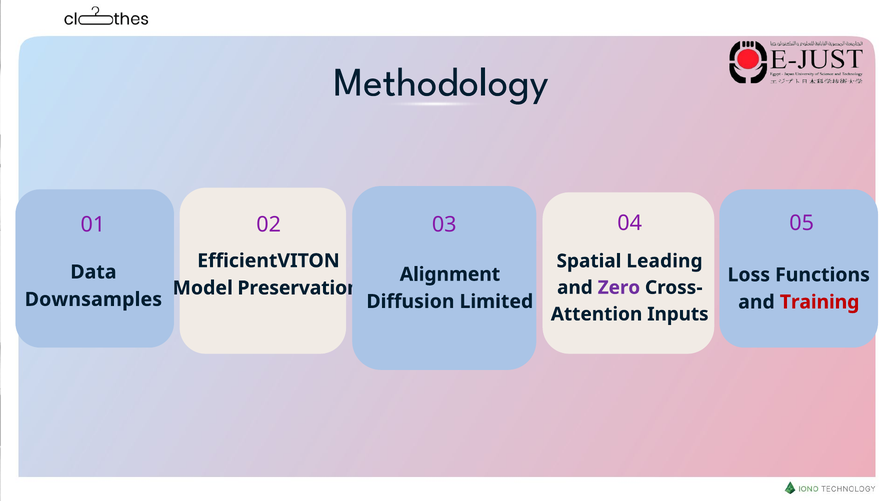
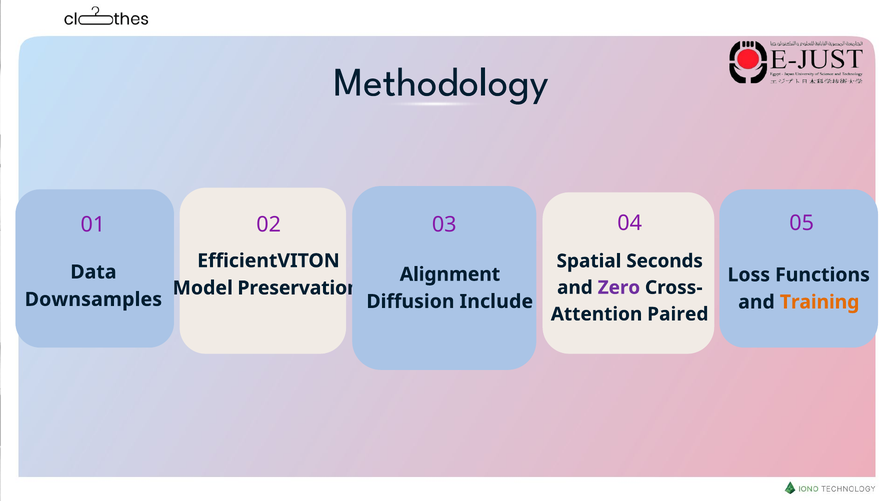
Leading: Leading -> Seconds (665, 261)
Limited: Limited -> Include (496, 302)
Training colour: red -> orange (820, 303)
Inputs: Inputs -> Paired (678, 315)
